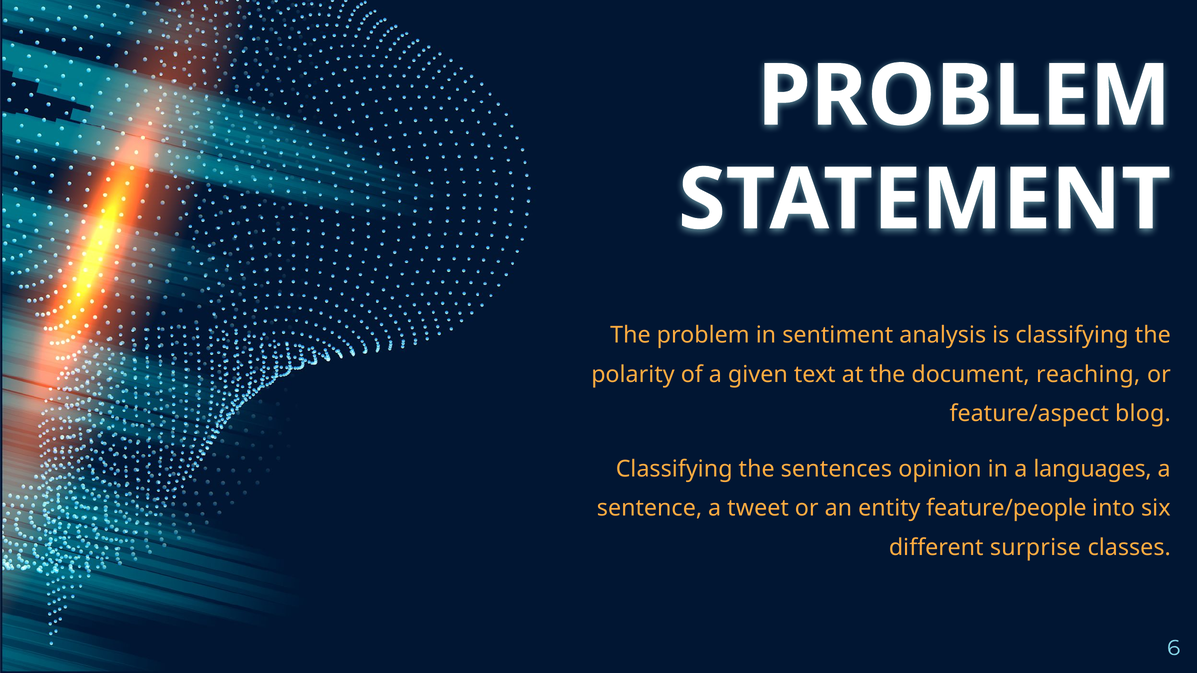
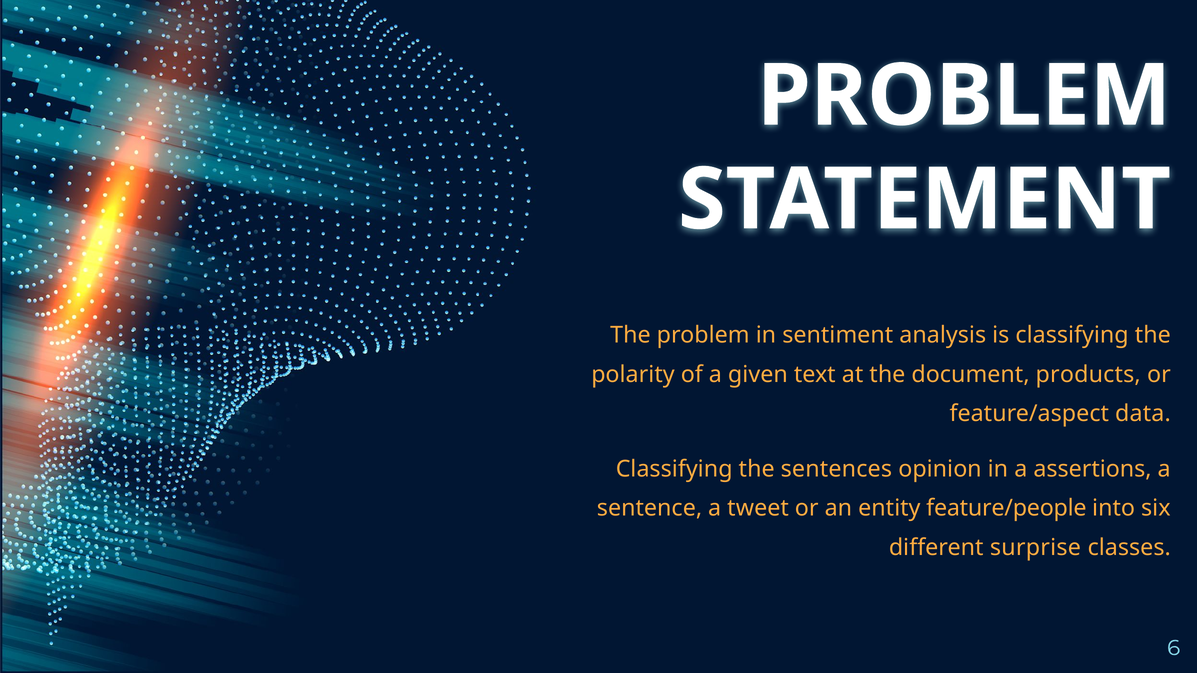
reaching: reaching -> products (1088, 375)
blog: blog -> data (1143, 414)
languages: languages -> assertions (1092, 469)
